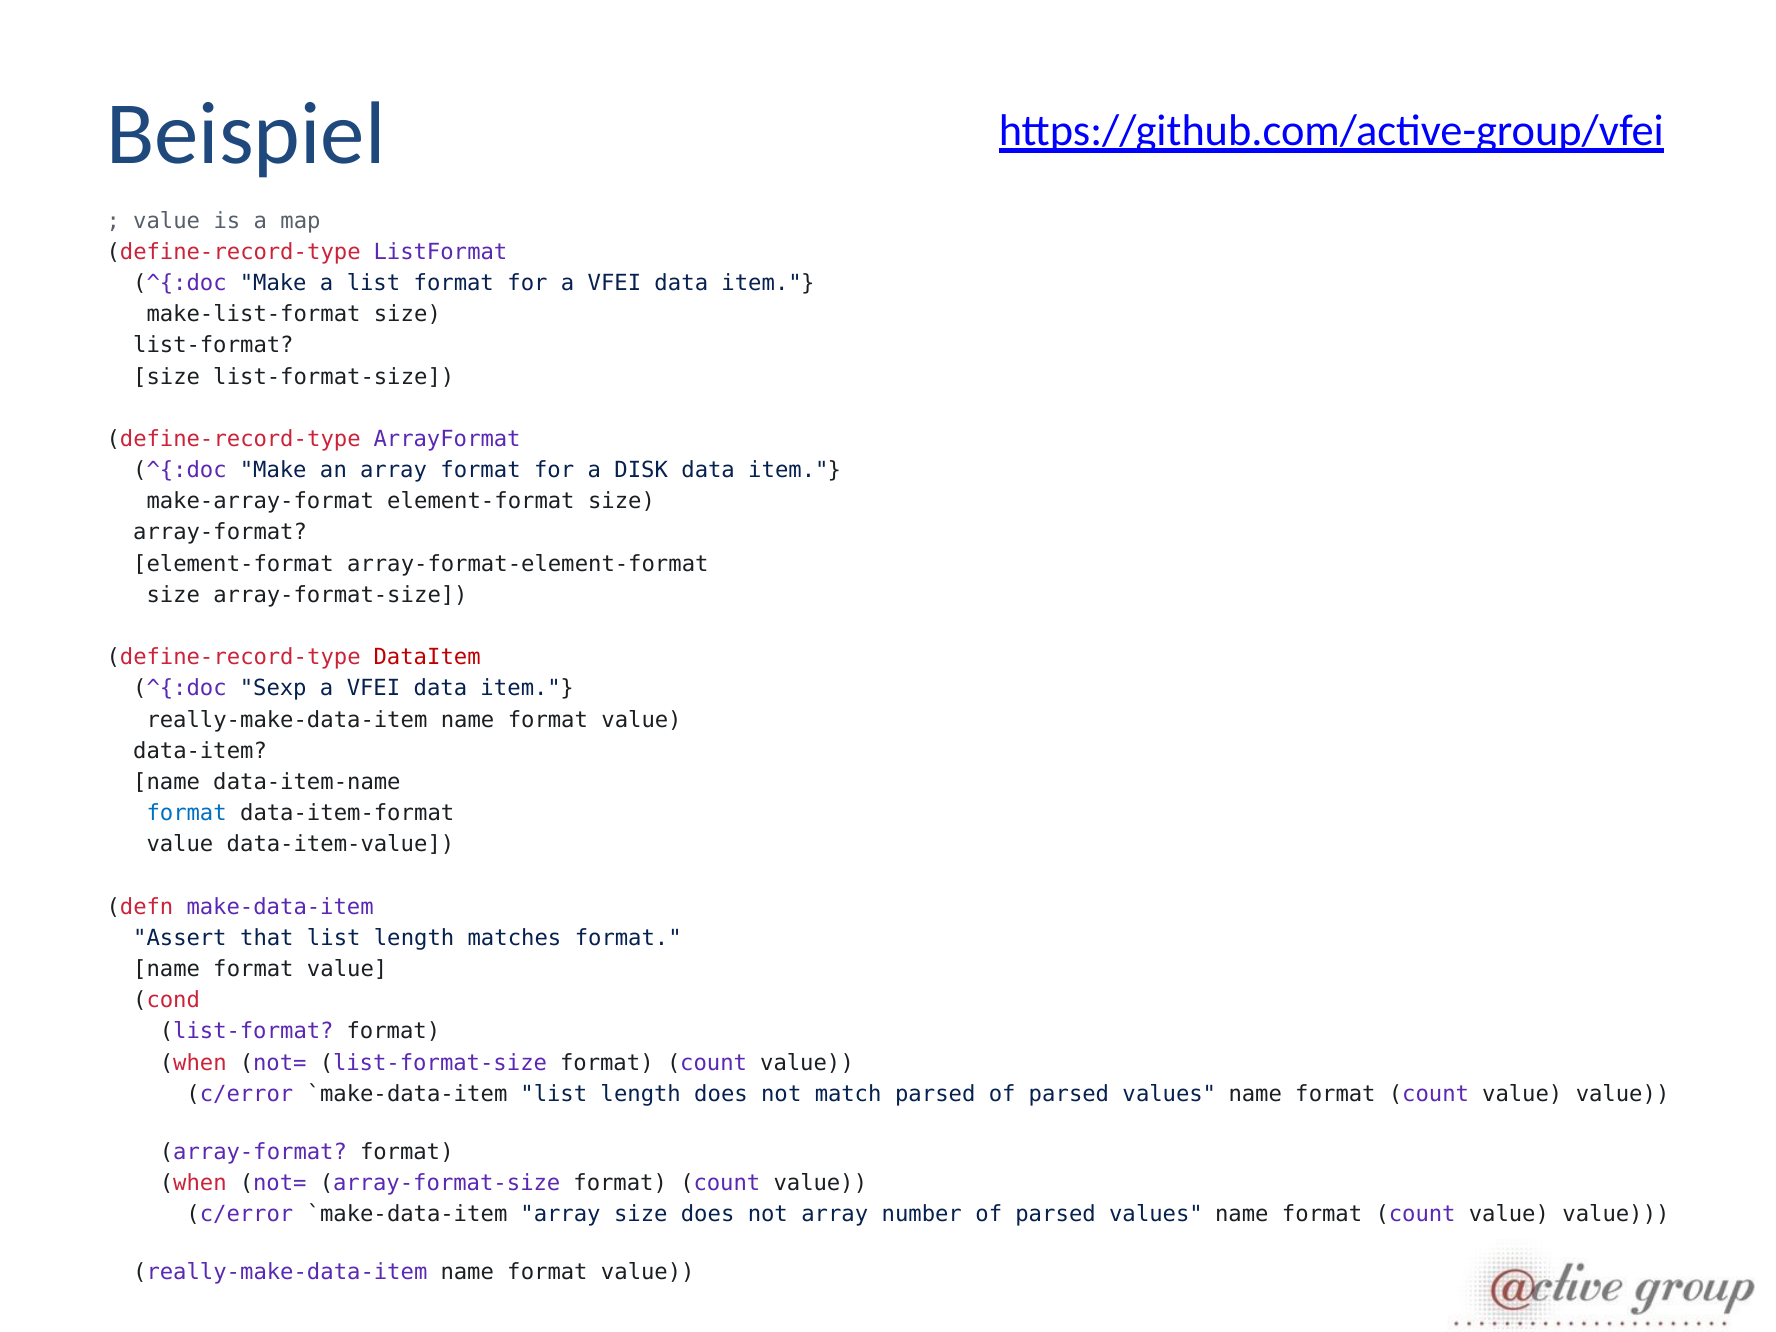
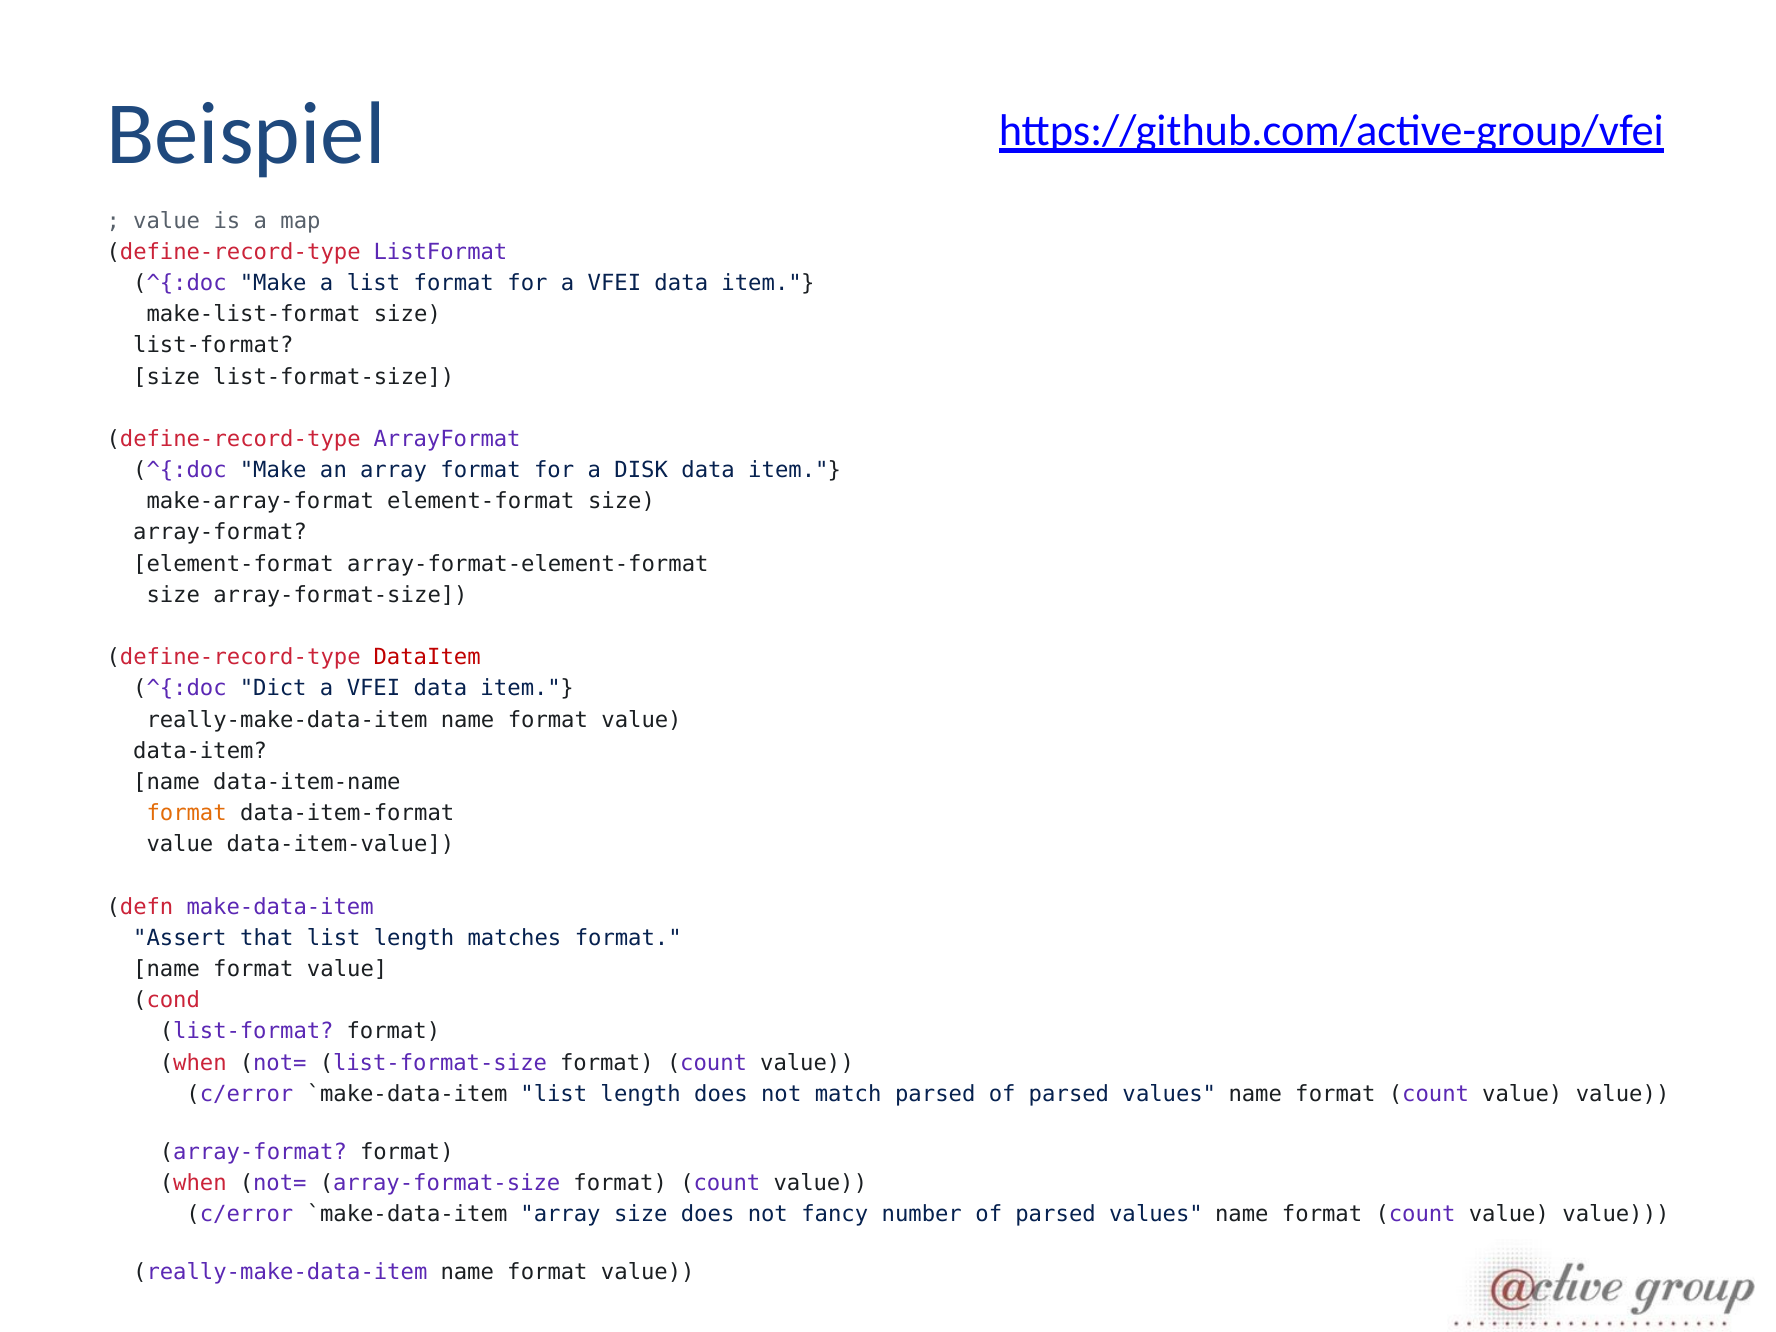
Sexp: Sexp -> Dict (273, 689)
format colour: blue -> orange (187, 813)
not array: array -> fancy (835, 1214)
